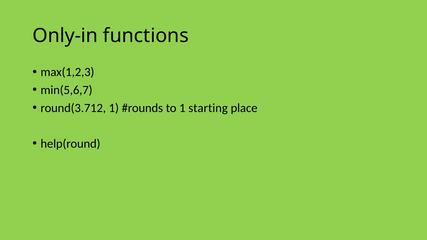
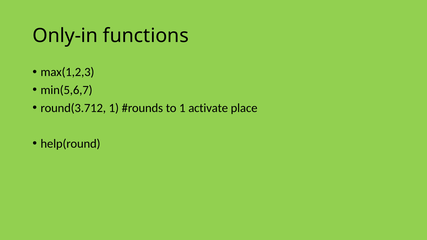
starting: starting -> activate (208, 108)
